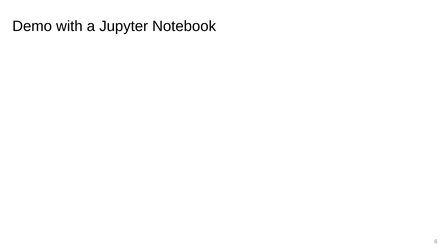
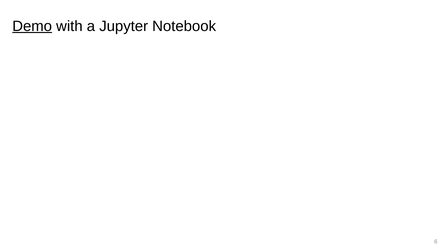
Demo underline: none -> present (32, 26)
